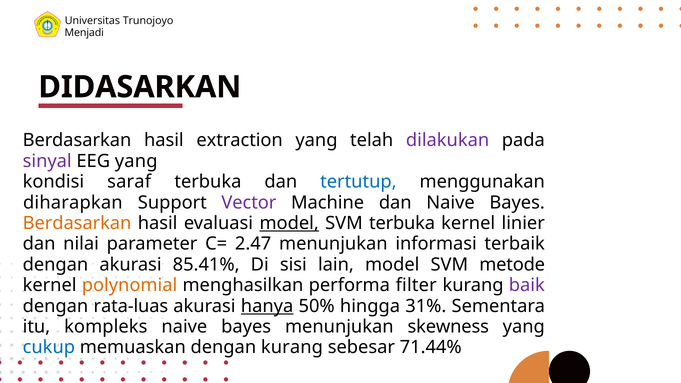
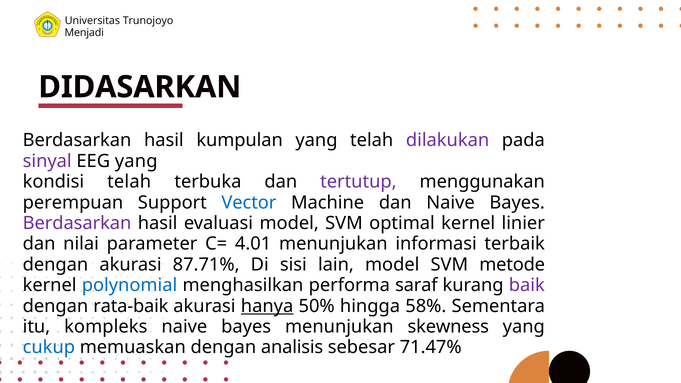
extraction: extraction -> kumpulan (240, 140)
kondisi saraf: saraf -> telah (129, 182)
tertutup colour: blue -> purple (358, 182)
diharapkan: diharapkan -> perempuan (73, 203)
Vector colour: purple -> blue (249, 203)
Berdasarkan colour: orange -> purple (77, 223)
model underline: present -> none (289, 223)
SVM terbuka: terbuka -> optimal (402, 223)
2.47: 2.47 -> 4.01 (253, 244)
85.41%: 85.41% -> 87.71% (206, 265)
polynomial colour: orange -> blue (130, 285)
filter: filter -> saraf (416, 285)
rata-luas: rata-luas -> rata-baik (131, 306)
31%: 31% -> 58% (426, 306)
dengan kurang: kurang -> analisis (292, 347)
71.44%: 71.44% -> 71.47% (431, 347)
